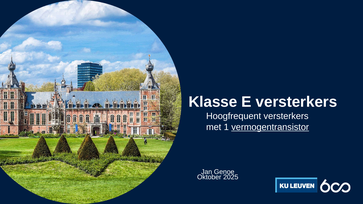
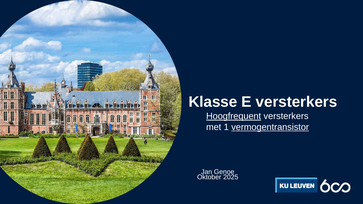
Hoogfrequent underline: none -> present (234, 116)
